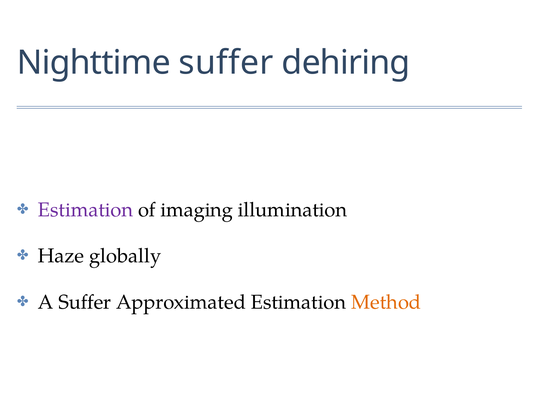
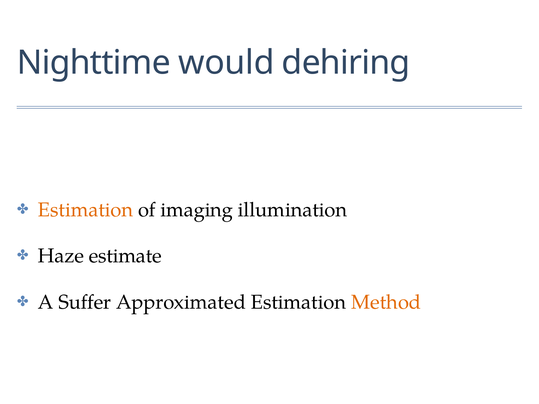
Nighttime suffer: suffer -> would (226, 63)
Estimation colour: purple -> orange (85, 210)
globally: globally -> estimate (125, 256)
